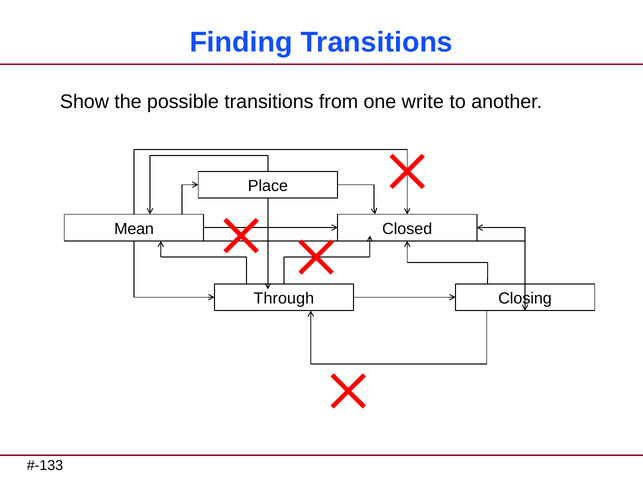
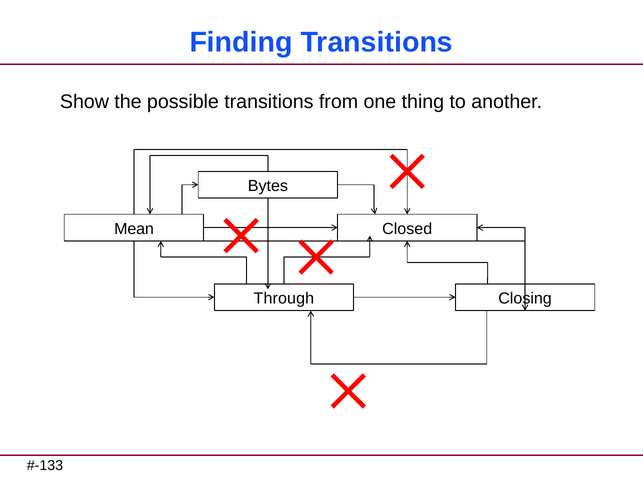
write: write -> thing (423, 102)
Place: Place -> Bytes (268, 186)
